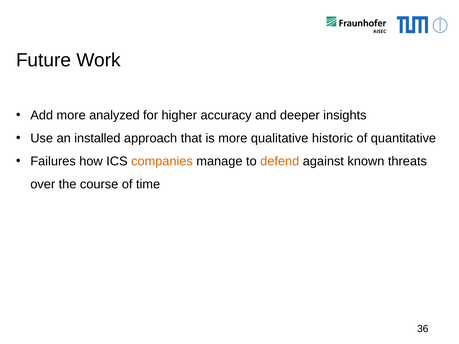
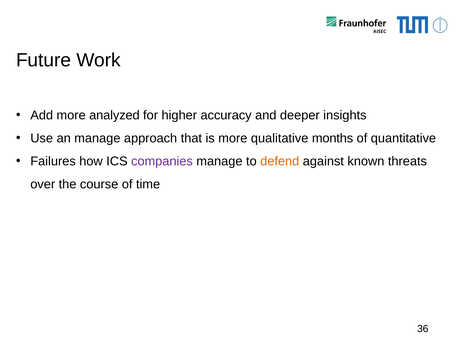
an installed: installed -> manage (97, 138)
historic: historic -> months (333, 138)
companies colour: orange -> purple (162, 161)
